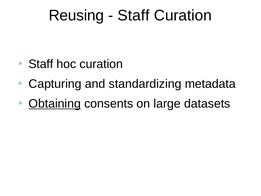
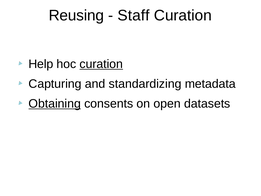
Staff: Staff -> Help (41, 64)
curation underline: none -> present (101, 64)
large: large -> open (167, 103)
